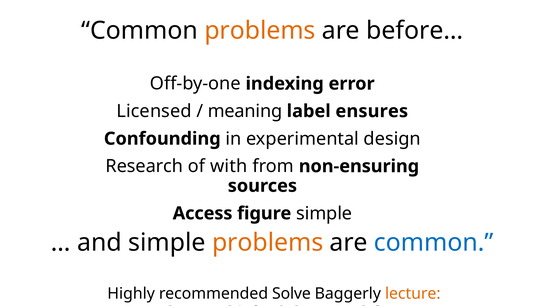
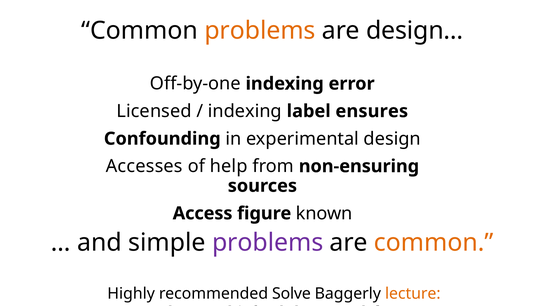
before…: before… -> design… (415, 31)
meaning: meaning -> indexing (245, 111)
Research: Research -> Accesses (144, 166)
with: with -> help (229, 166)
figure simple: simple -> known (324, 213)
problems colour: orange -> purple (268, 243)
common colour: blue -> orange (434, 243)
